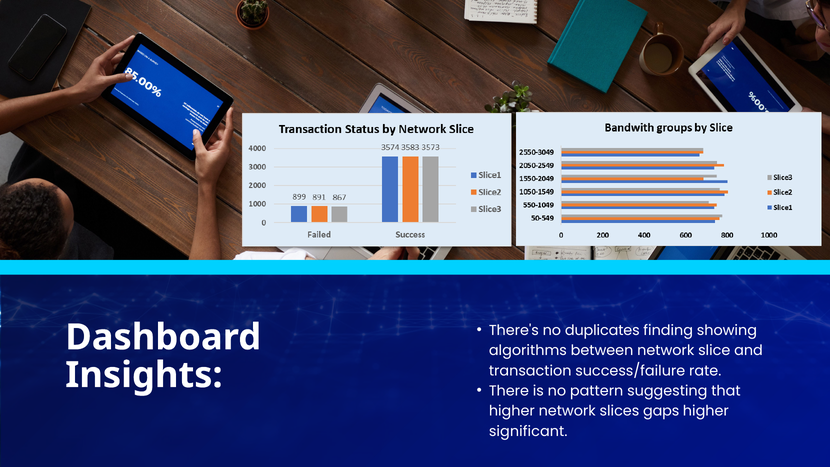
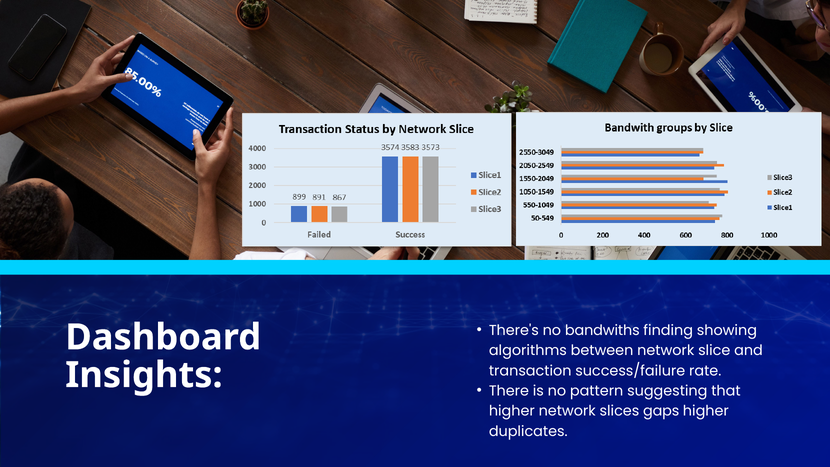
duplicates: duplicates -> bandwiths (602, 330)
significant: significant -> duplicates (528, 431)
